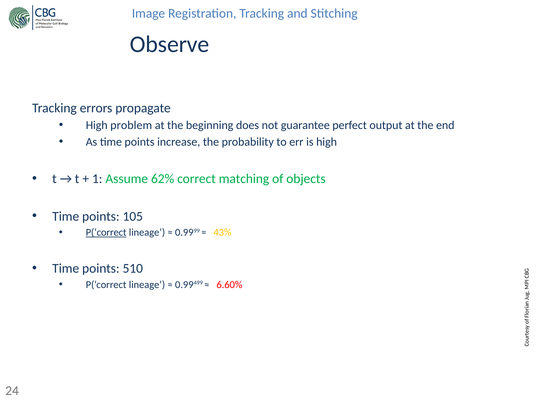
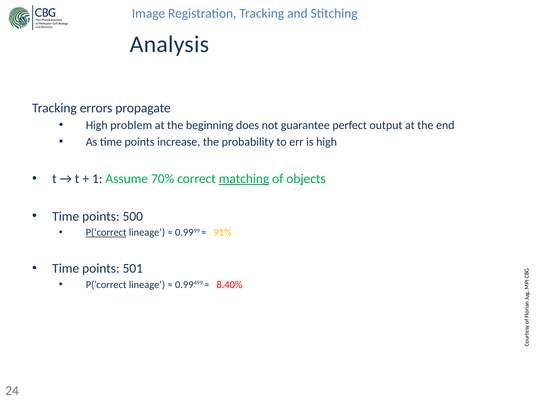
Observe: Observe -> Analysis (169, 44)
62%: 62% -> 70% (163, 179)
matching underline: none -> present (244, 179)
105: 105 -> 500 (133, 216)
43%: 43% -> 91% (222, 232)
510: 510 -> 501 (133, 268)
6.60%: 6.60% -> 8.40% (229, 285)
